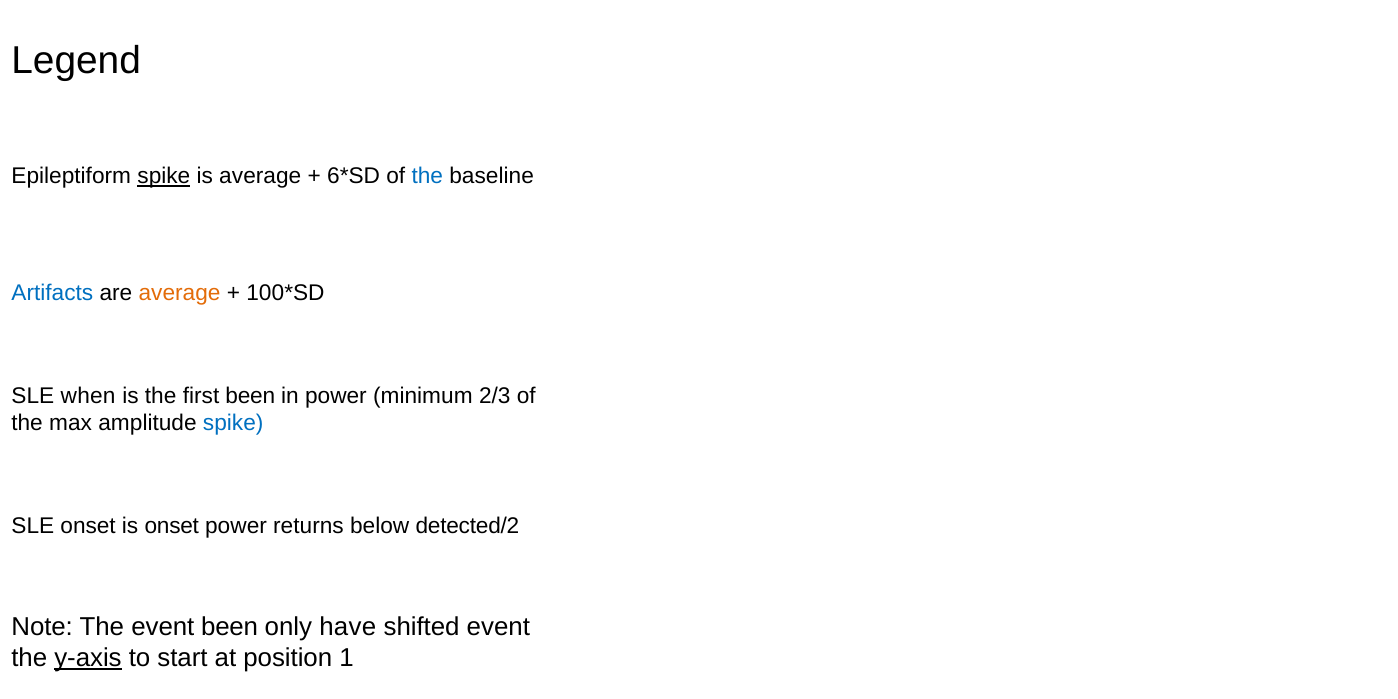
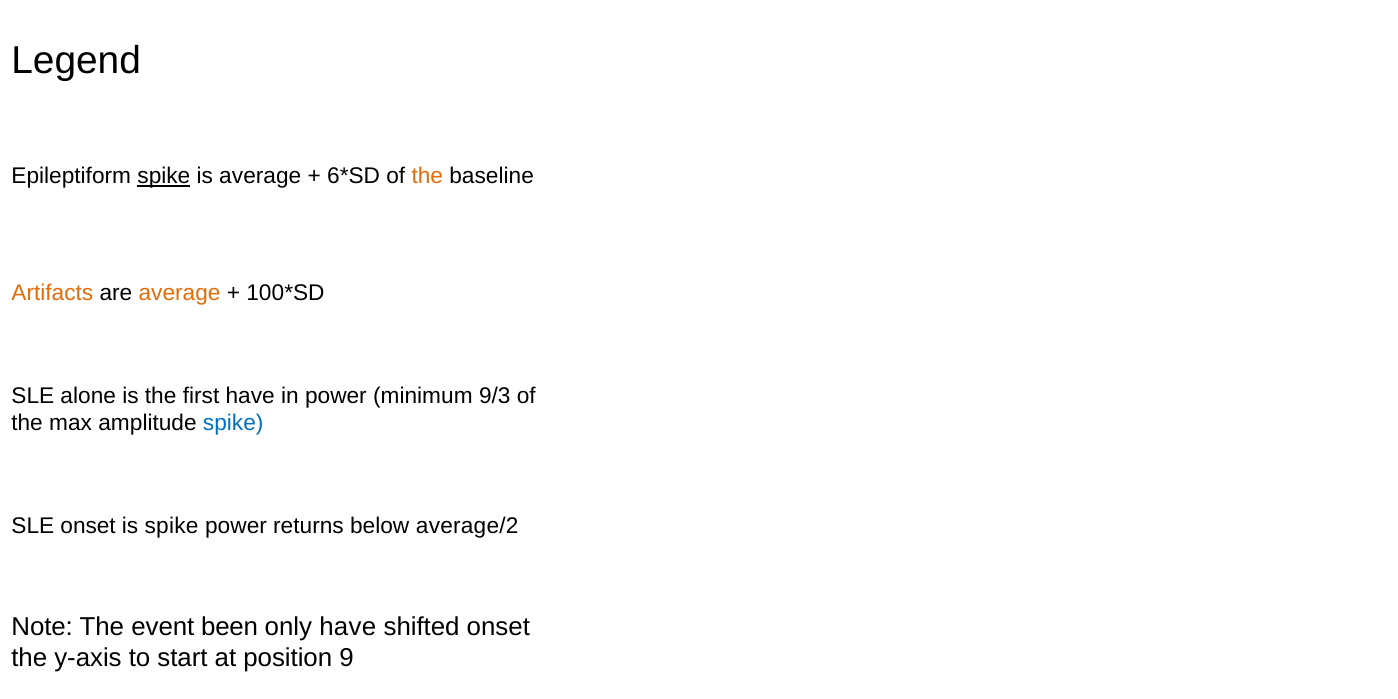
the colour: blue -> orange (427, 176)
Artifacts colour: blue -> orange (52, 293)
when: when -> alone (88, 396)
first been: been -> have (250, 396)
2/3: 2/3 -> 9/3 (495, 396)
is onset: onset -> spike (172, 526)
detected/2: detected/2 -> average/2 (467, 526)
shifted event: event -> onset (498, 627)
y-axis underline: present -> none (88, 658)
1: 1 -> 9 (347, 658)
